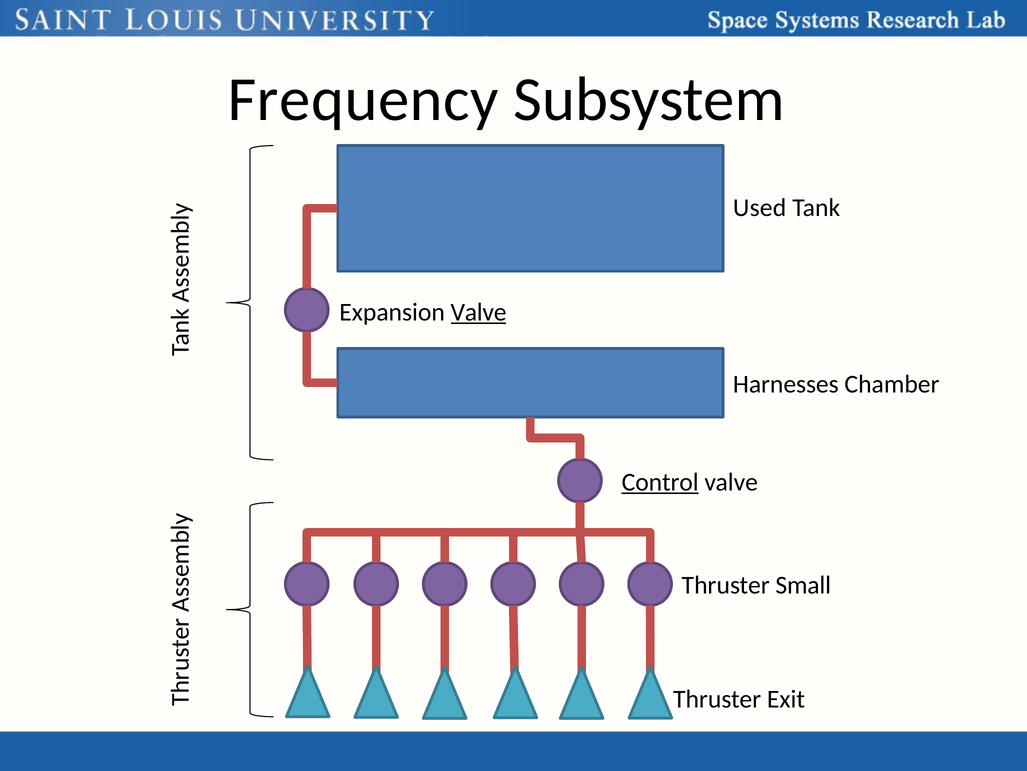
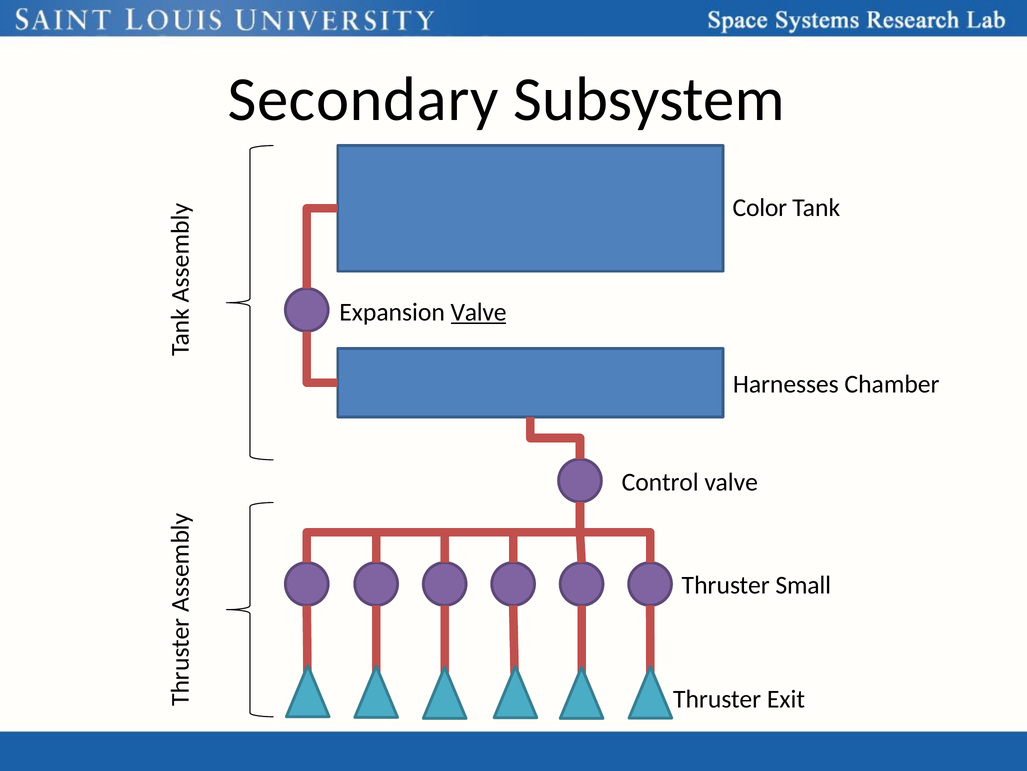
Frequency: Frequency -> Secondary (363, 99)
Used: Used -> Color (760, 208)
Control underline: present -> none (660, 482)
